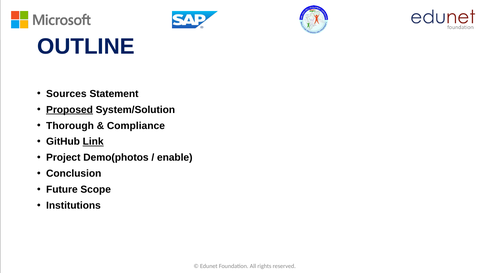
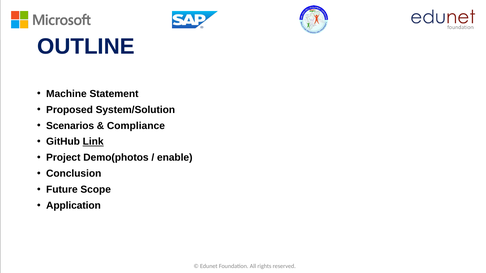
Sources: Sources -> Machine (66, 94)
Proposed underline: present -> none (70, 110)
Thorough: Thorough -> Scenarios (70, 126)
Institutions: Institutions -> Application (73, 206)
